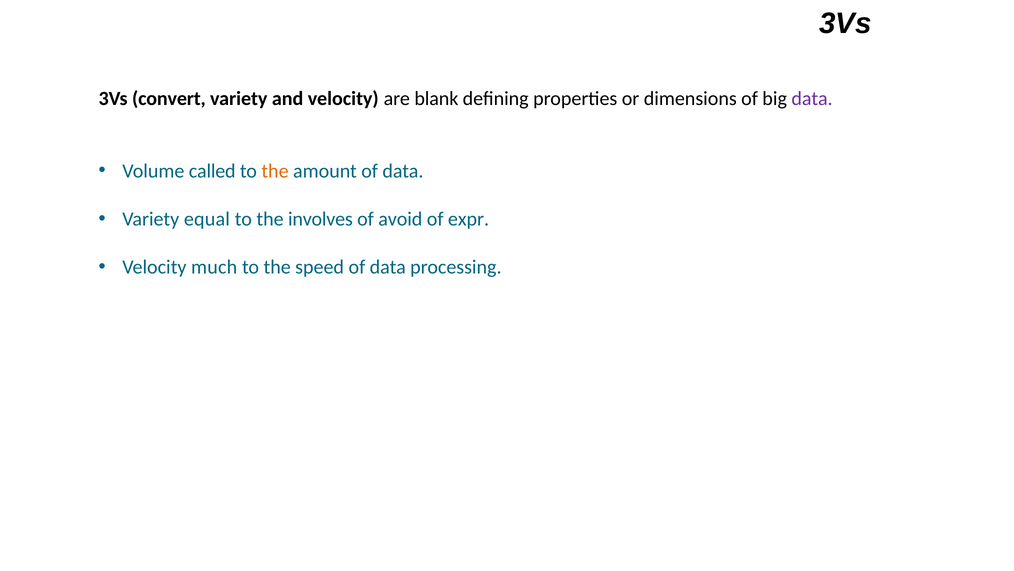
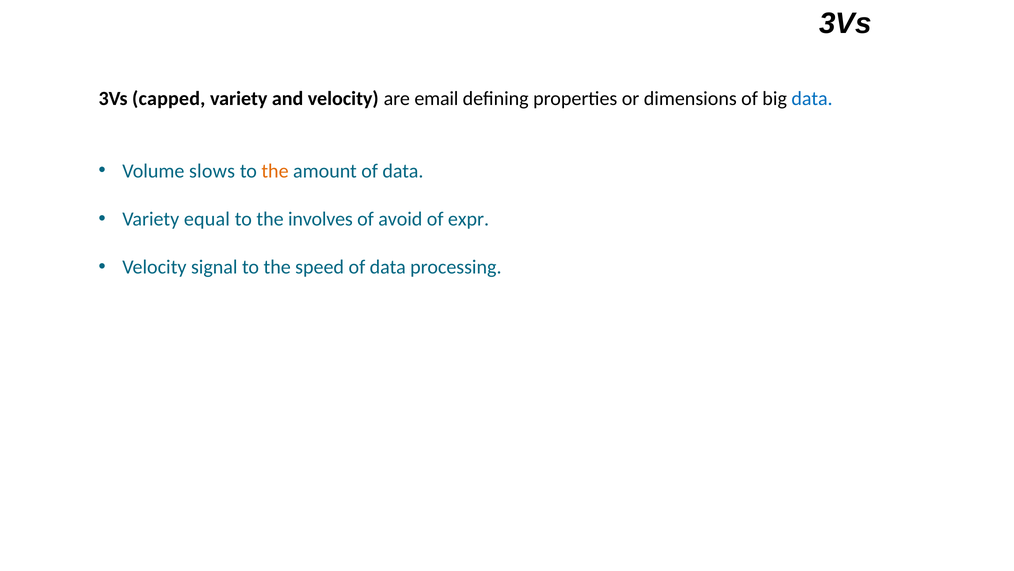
convert: convert -> capped (169, 98)
blank: blank -> email (436, 98)
data colour: purple -> blue (812, 98)
called: called -> slows (212, 171)
much: much -> signal (214, 267)
